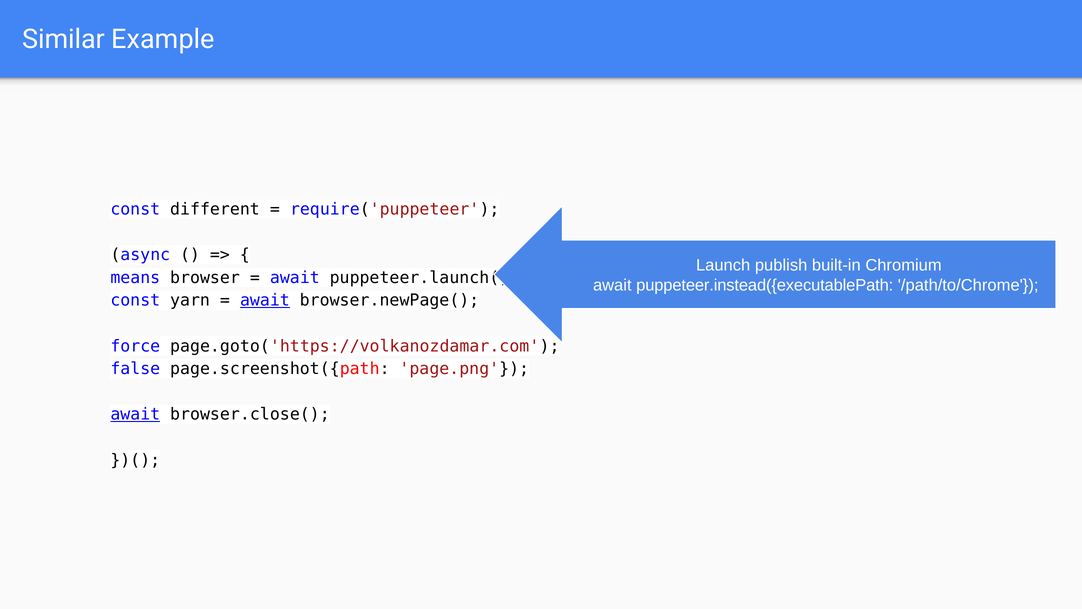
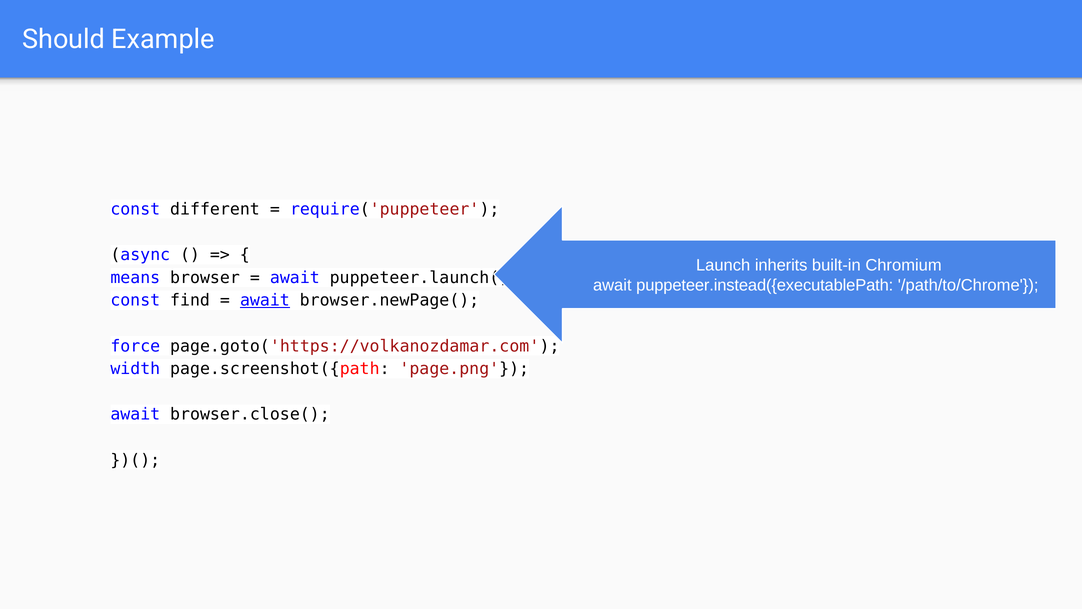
Similar: Similar -> Should (64, 39)
publish: publish -> inherits (781, 265)
yarn: yarn -> find (190, 300)
false: false -> width (135, 369)
await underline: present -> none (135, 414)
